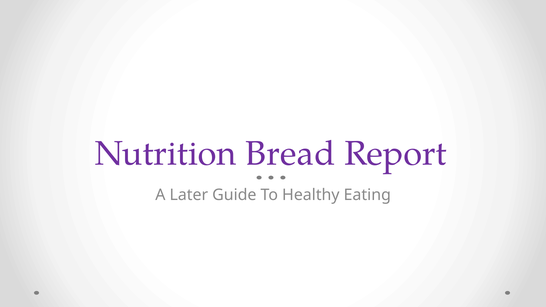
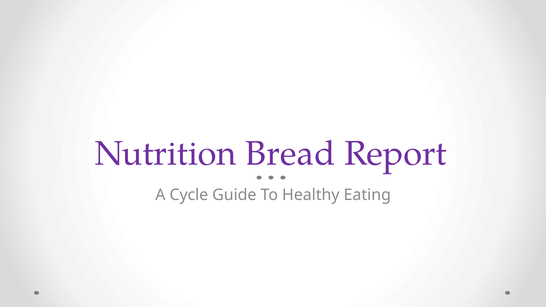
Later: Later -> Cycle (189, 195)
